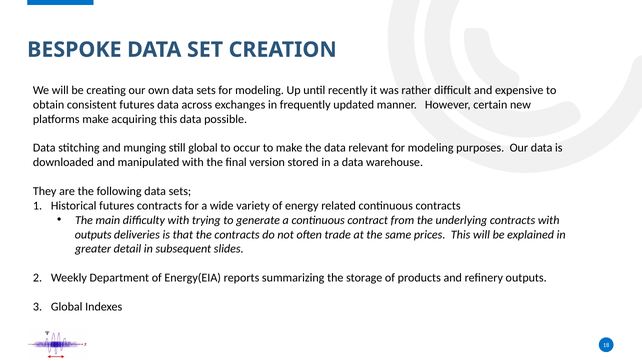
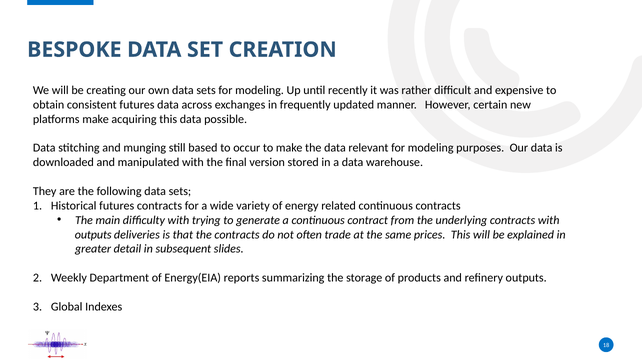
still global: global -> based (203, 148)
